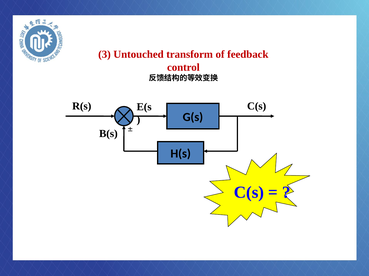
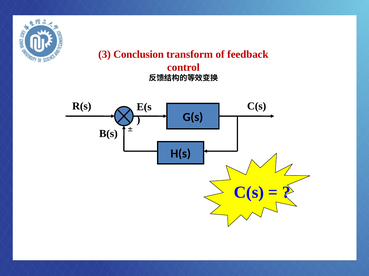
Untouched: Untouched -> Conclusion (139, 55)
